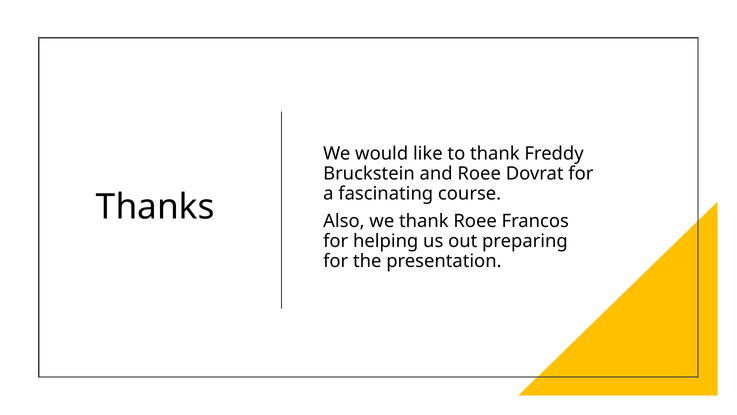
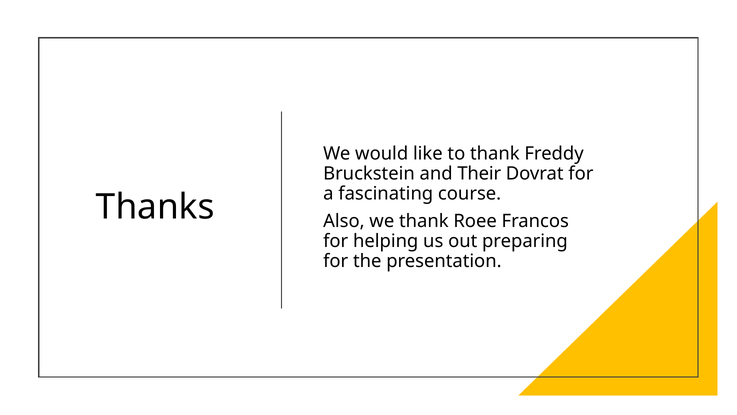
and Roee: Roee -> Their (479, 173)
